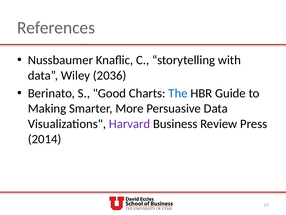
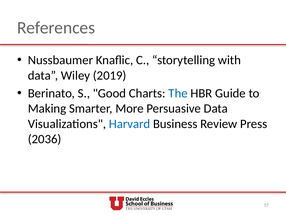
2036: 2036 -> 2019 (110, 75)
Harvard colour: purple -> blue (130, 124)
2014: 2014 -> 2036 (45, 139)
